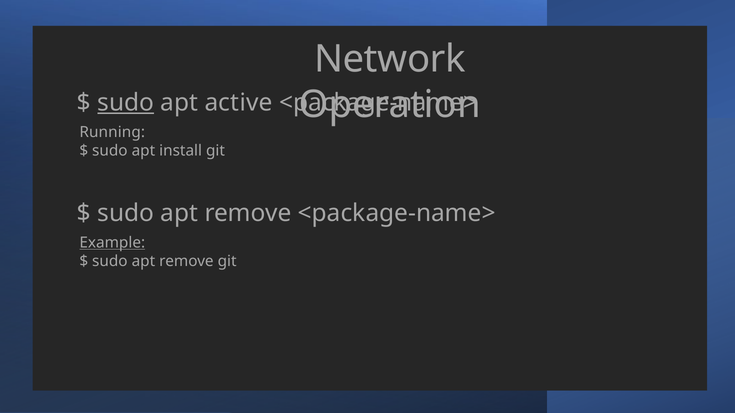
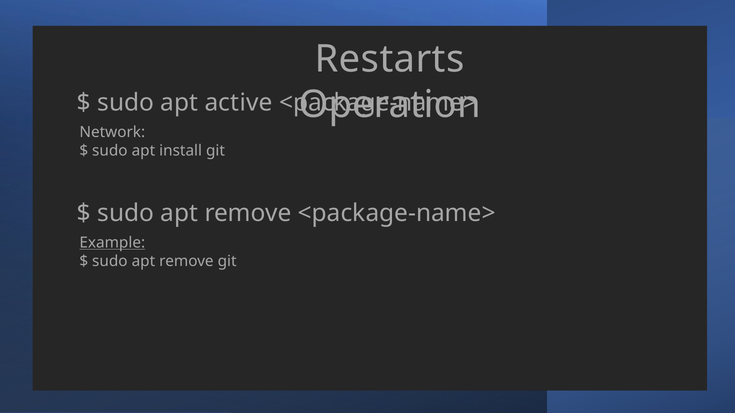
Network: Network -> Restarts (390, 59)
sudo underline: present -> none (126, 103)
Running: Running -> Network (112, 132)
